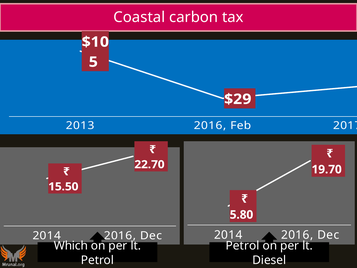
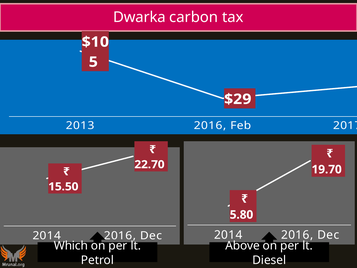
Coastal: Coastal -> Dwarka (139, 17)
Petrol: Petrol -> Above (243, 246)
